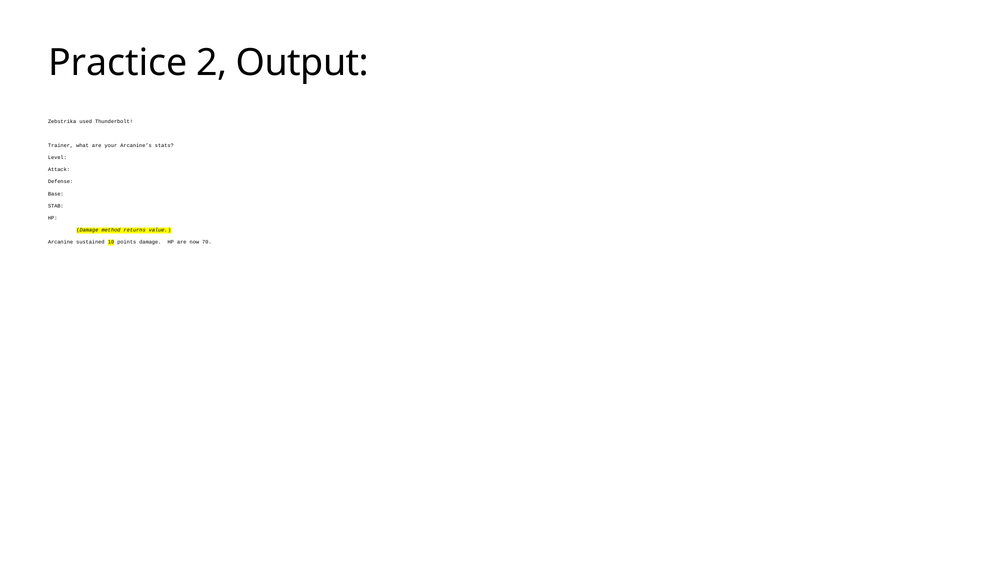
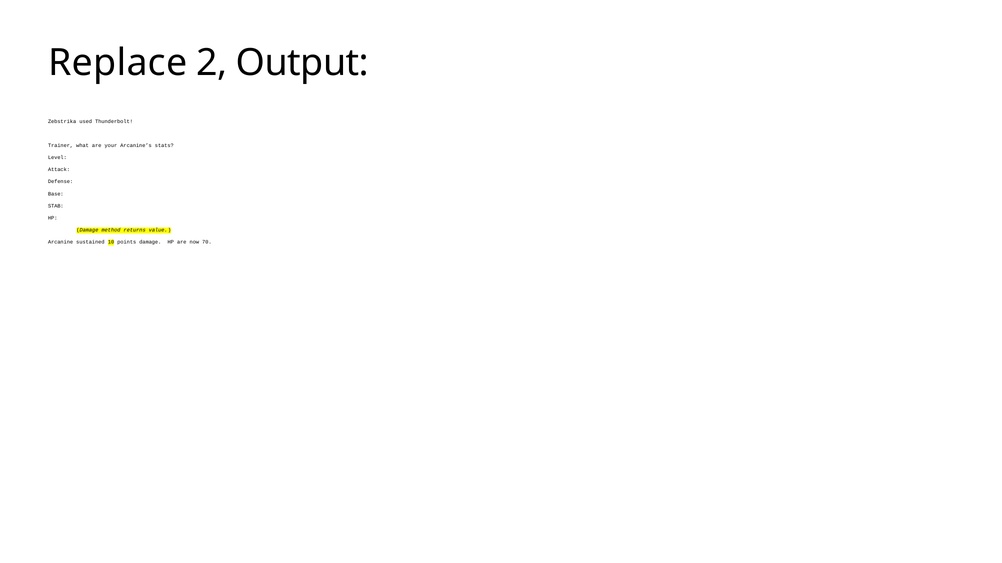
Practice: Practice -> Replace (118, 63)
